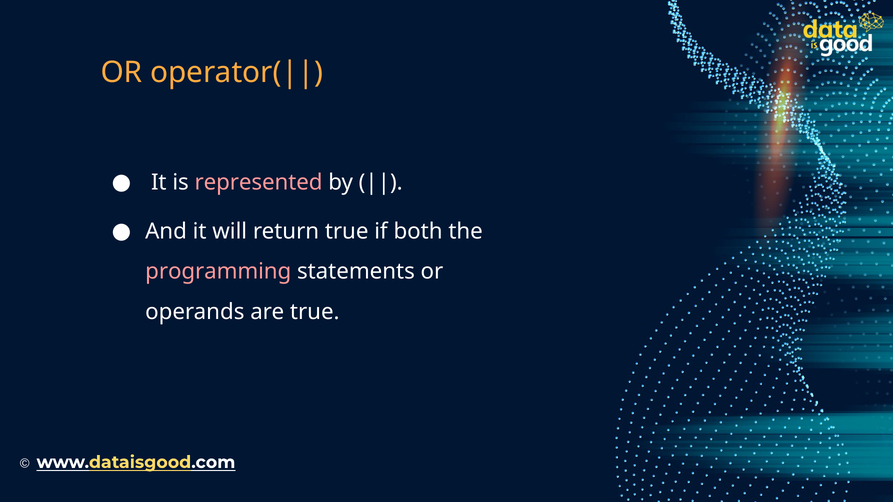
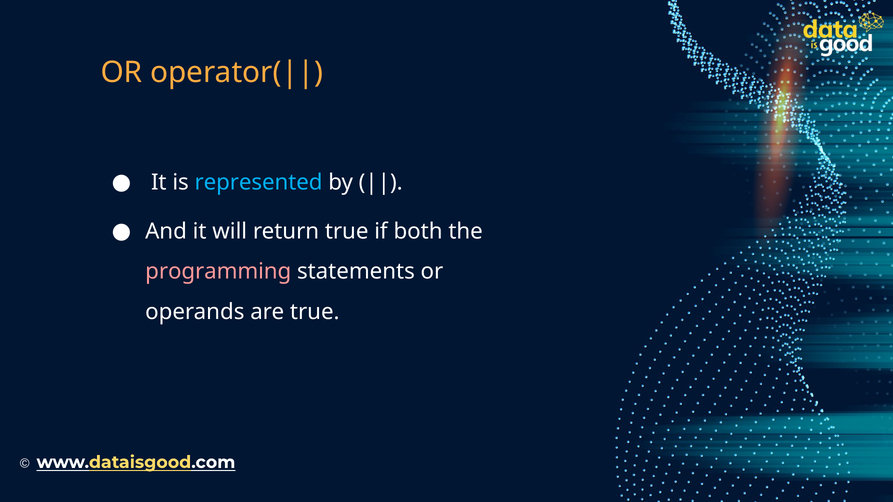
represented colour: pink -> light blue (259, 182)
